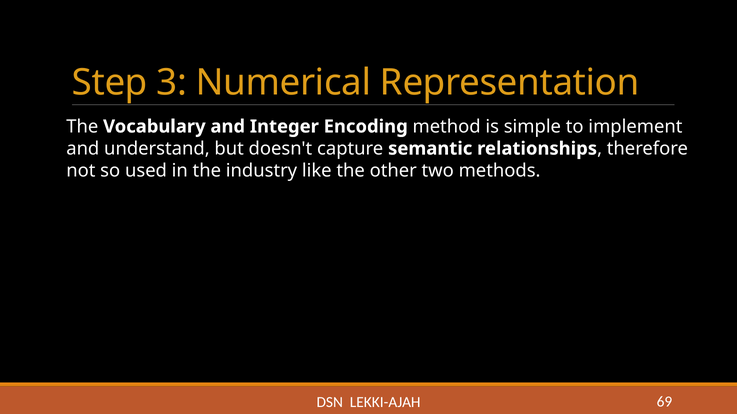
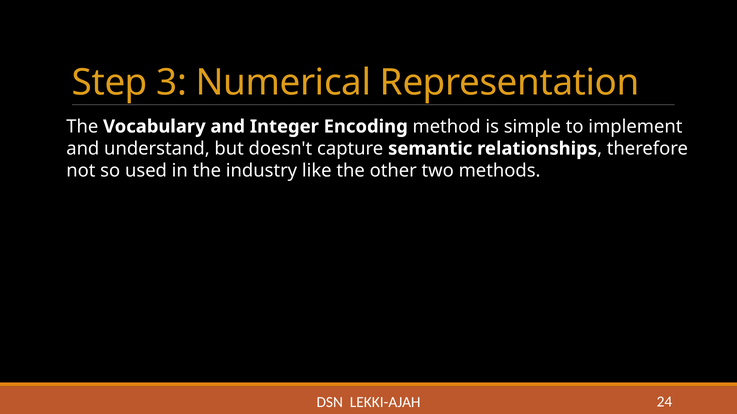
69: 69 -> 24 (664, 402)
